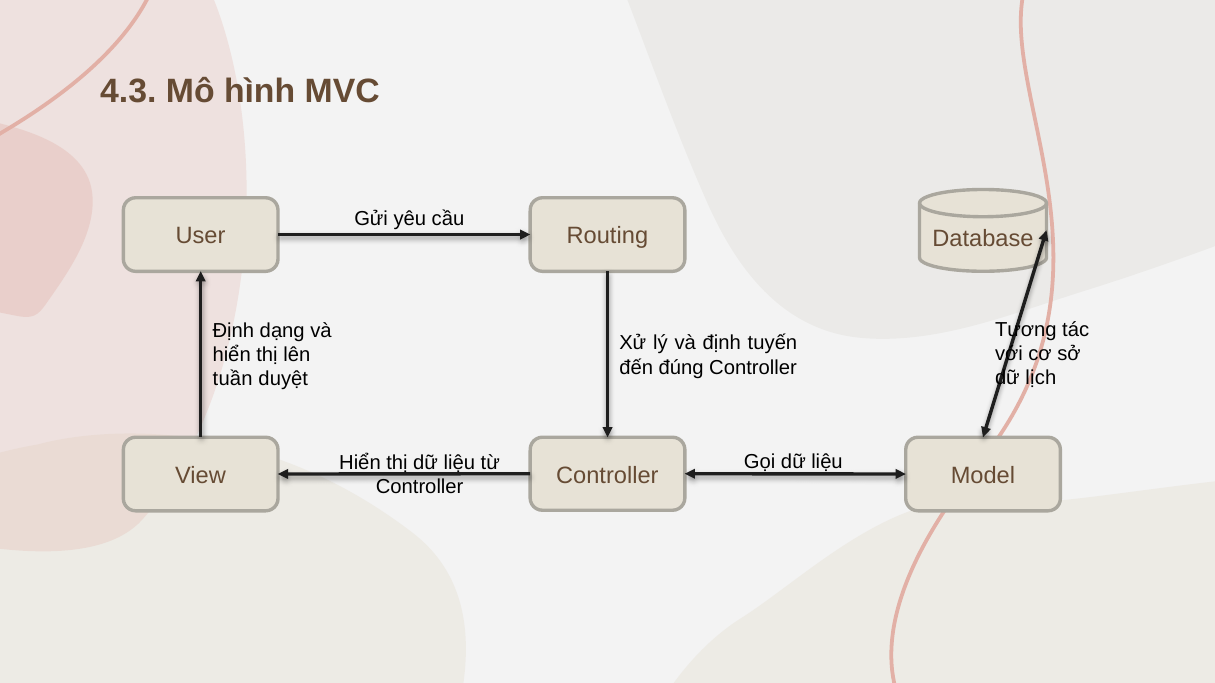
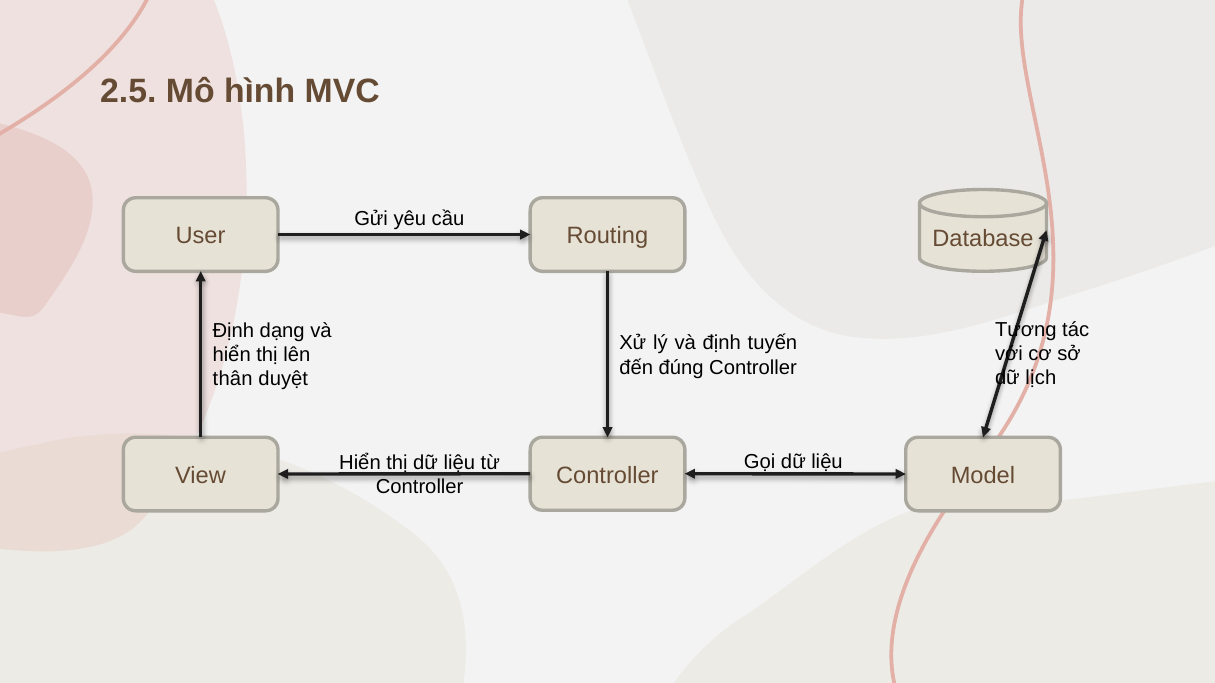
4.3: 4.3 -> 2.5 (128, 92)
tuần: tuần -> thân (233, 380)
